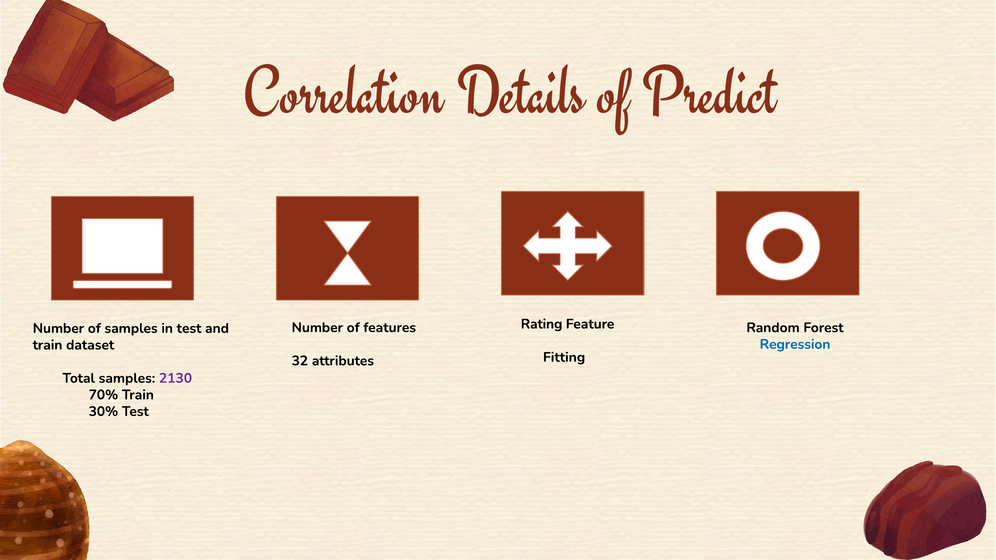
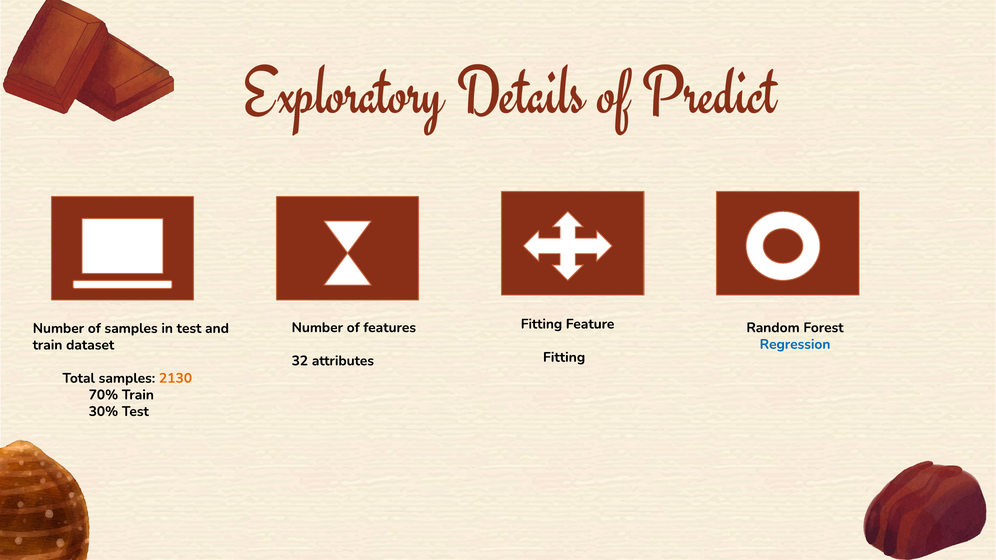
Correlation: Correlation -> Exploratory (344, 90)
Rating: Rating -> Fitting (542, 324)
2130 colour: purple -> orange (175, 378)
